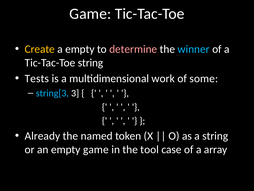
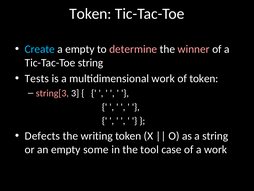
Game: Game -> Token (90, 14)
Create colour: yellow -> light blue (40, 49)
winner colour: light blue -> pink (194, 49)
of some: some -> token (204, 78)
string[3 colour: light blue -> pink (52, 93)
Already: Already -> Defects (42, 136)
named: named -> writing (97, 136)
empty game: game -> some (96, 149)
a array: array -> work (216, 149)
